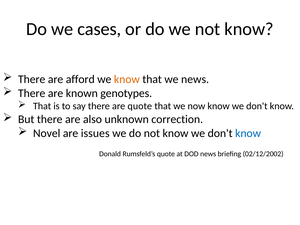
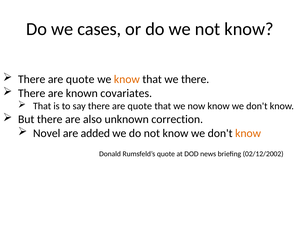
afford: afford -> quote (80, 79)
we news: news -> there (195, 79)
genotypes: genotypes -> covariates (126, 93)
issues: issues -> added (95, 133)
know colour: blue -> orange (248, 133)
